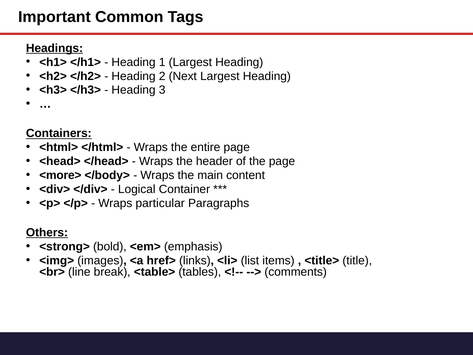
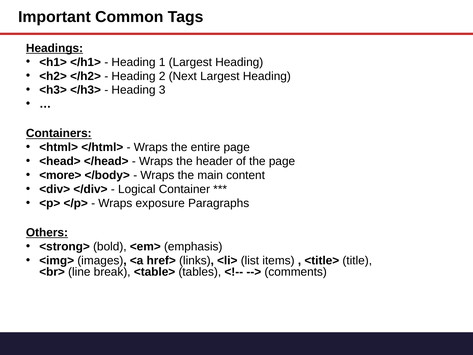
particular: particular -> exposure (160, 203)
